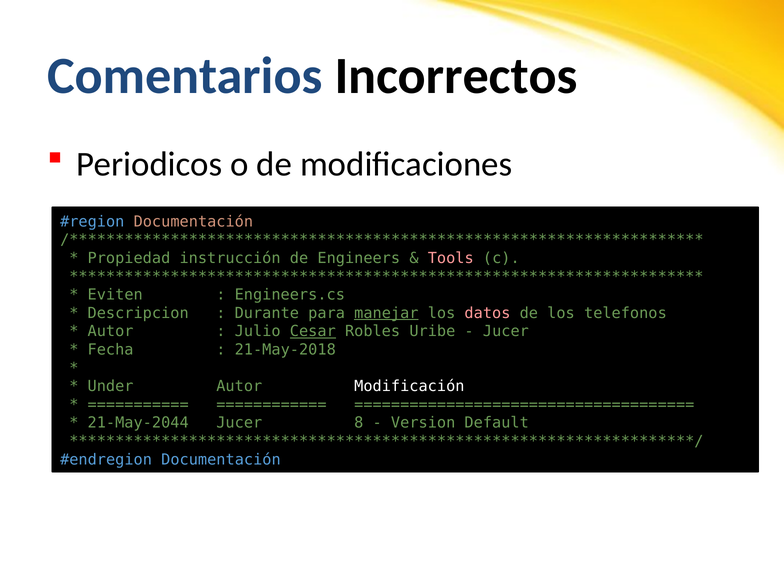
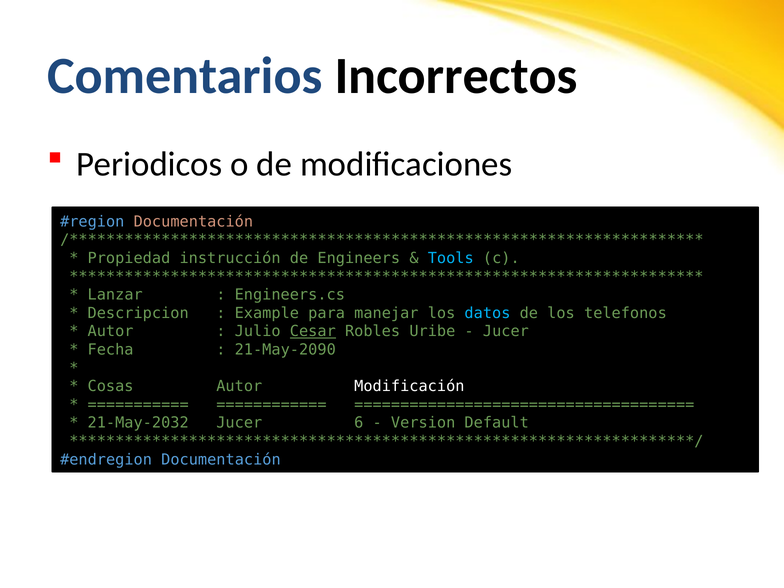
Tools colour: pink -> light blue (451, 258)
Eviten: Eviten -> Lanzar (115, 295)
Durante: Durante -> Example (267, 313)
manejar underline: present -> none (386, 313)
datos colour: pink -> light blue (487, 313)
21-May-2018: 21-May-2018 -> 21-May-2090 (285, 350)
Under: Under -> Cosas (111, 386)
21-May-2044: 21-May-2044 -> 21-May-2032 (138, 423)
8: 8 -> 6 (359, 423)
